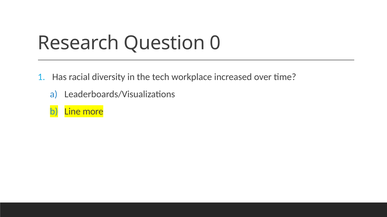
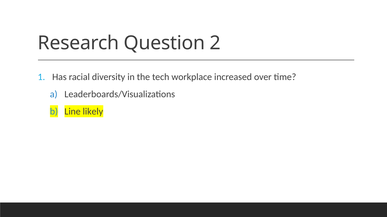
0: 0 -> 2 (215, 43)
more: more -> likely (93, 112)
